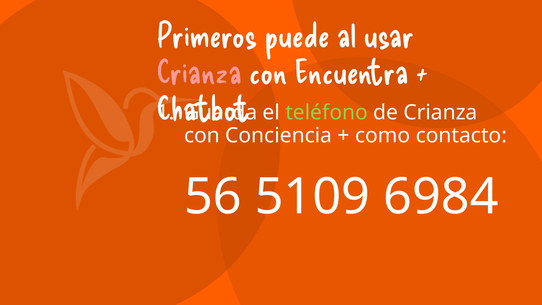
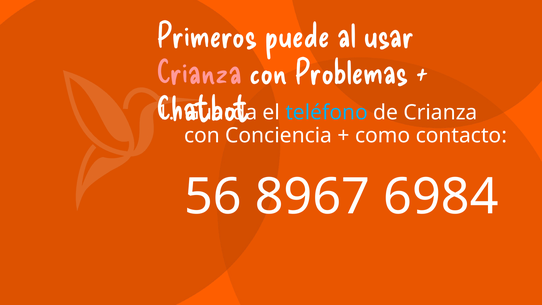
Encuentra: Encuentra -> Problemas (352, 73)
teléfono colour: light green -> light blue (327, 113)
5109: 5109 -> 8967 (312, 197)
